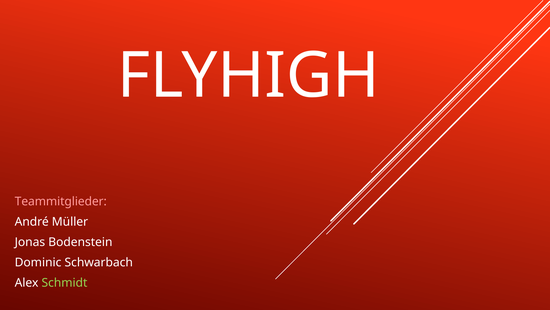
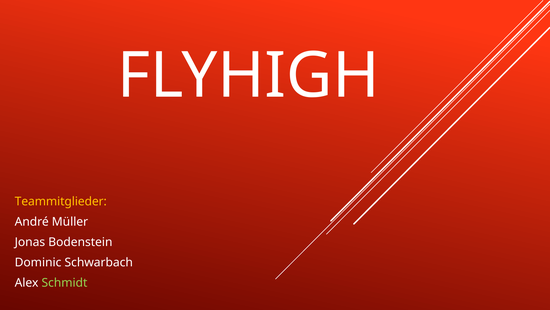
Teammitglieder colour: pink -> yellow (61, 201)
